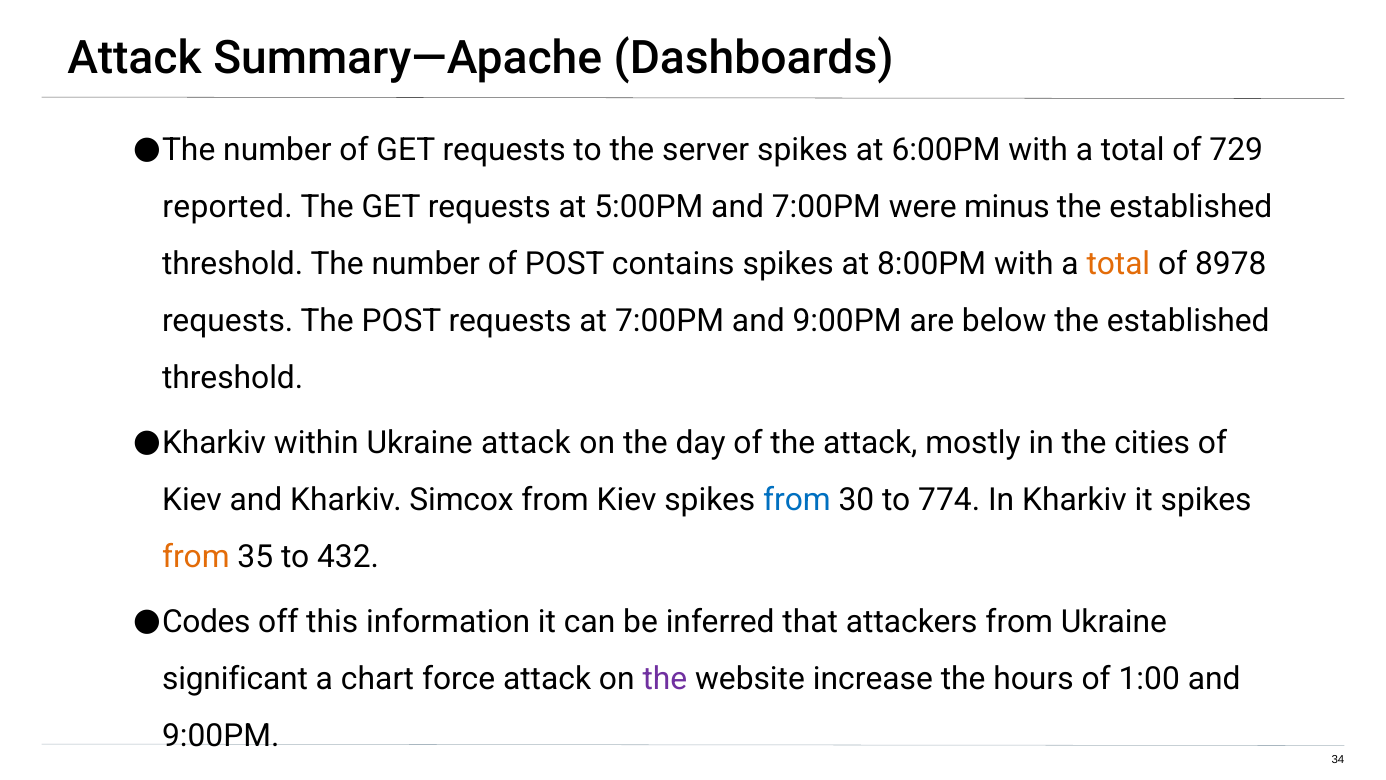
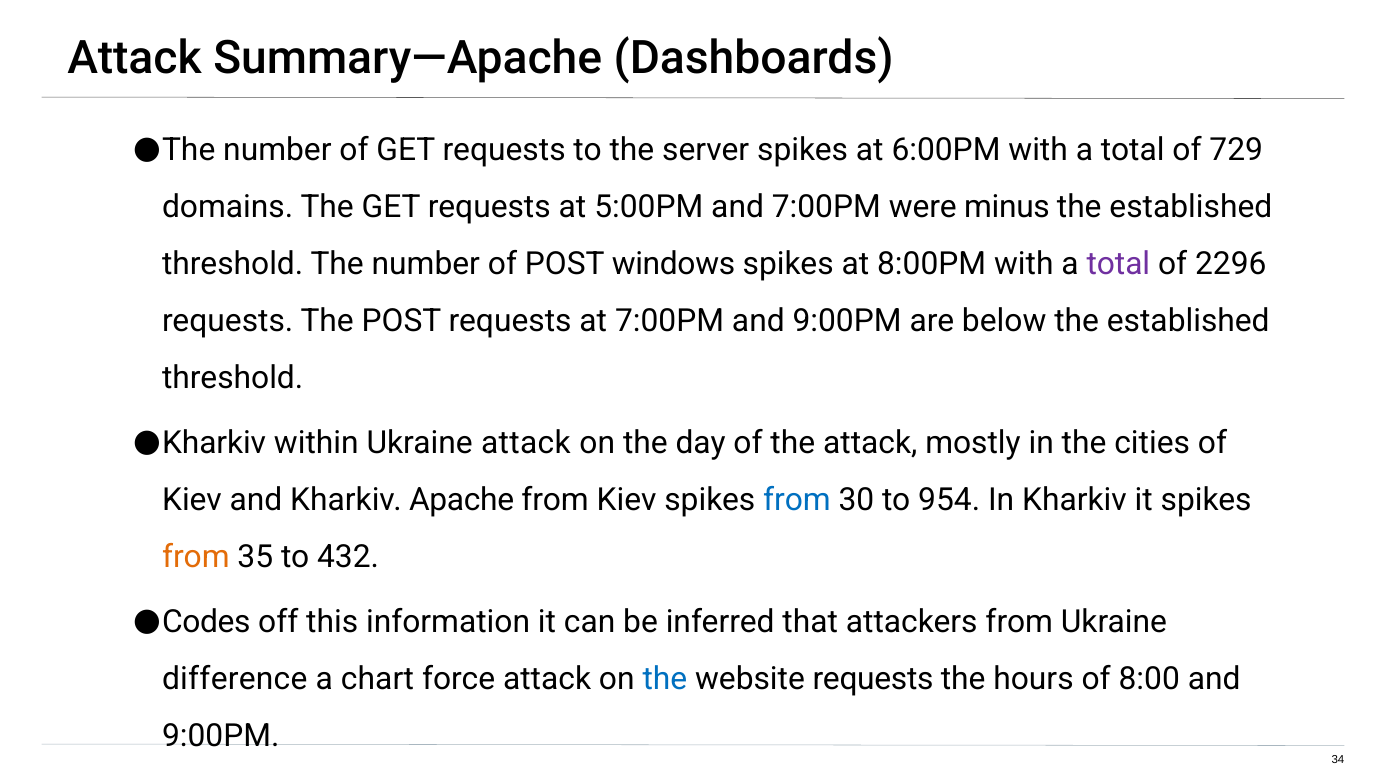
reported: reported -> domains (228, 207)
contains: contains -> windows (673, 264)
total colour: orange -> purple (1118, 264)
8978: 8978 -> 2296 (1231, 264)
Simcox: Simcox -> Apache (462, 500)
774: 774 -> 954 (949, 500)
significant: significant -> difference (235, 679)
the colour: purple -> blue (665, 679)
website increase: increase -> requests (873, 679)
1:00: 1:00 -> 8:00 (1149, 679)
